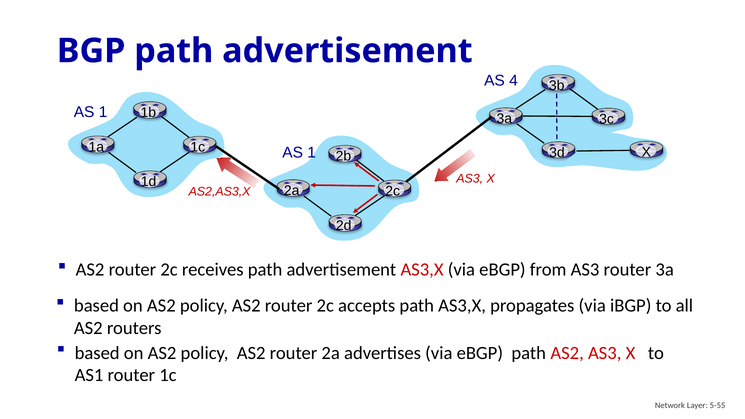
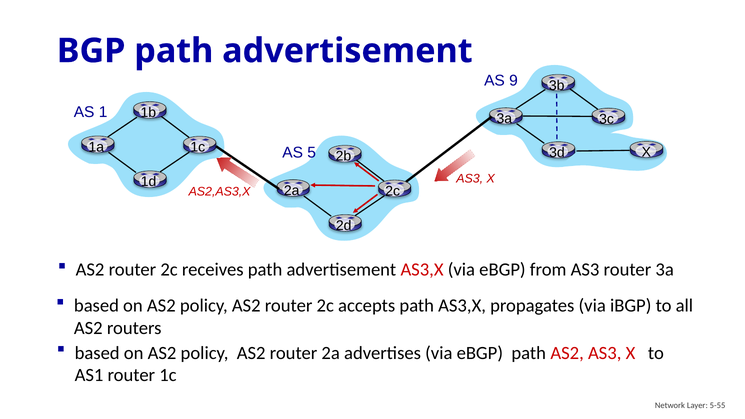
4: 4 -> 9 (514, 81)
1: 1 -> 5 (312, 152)
